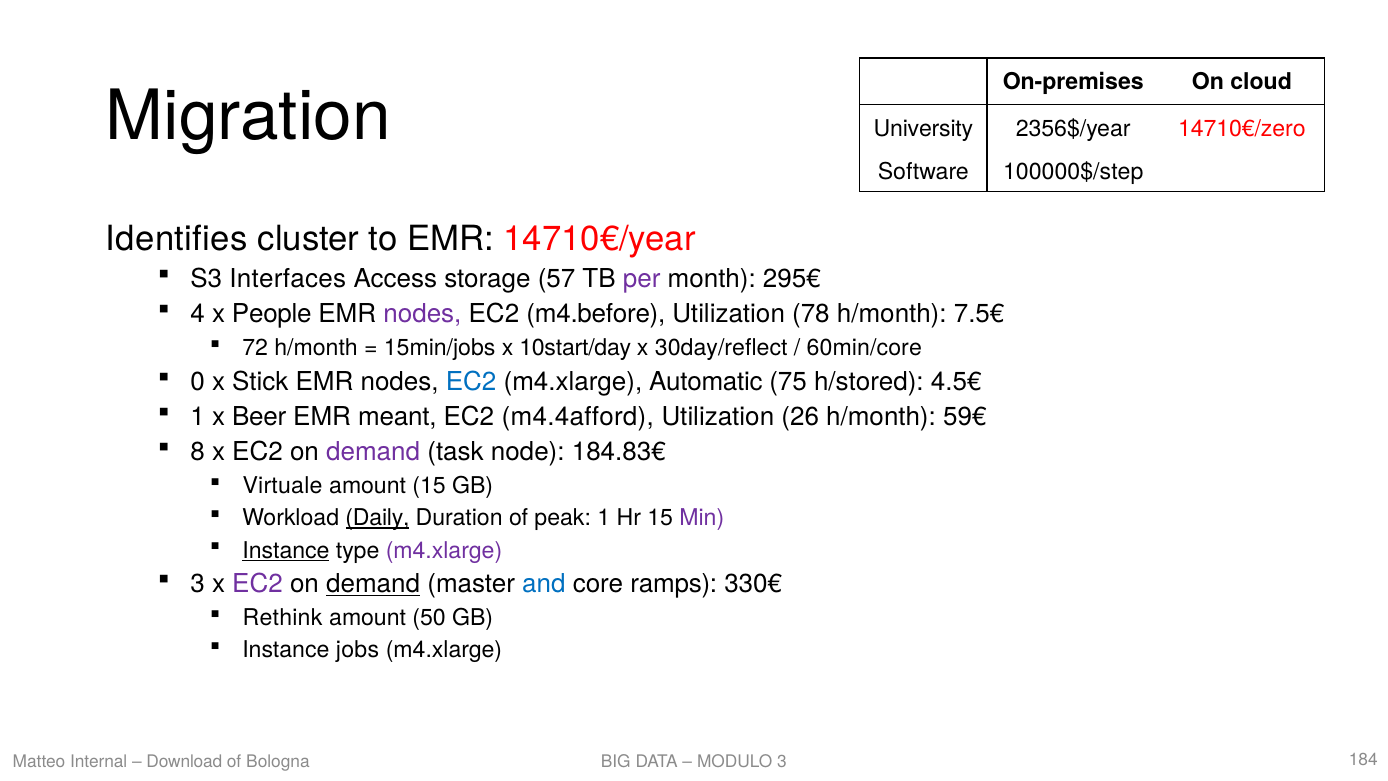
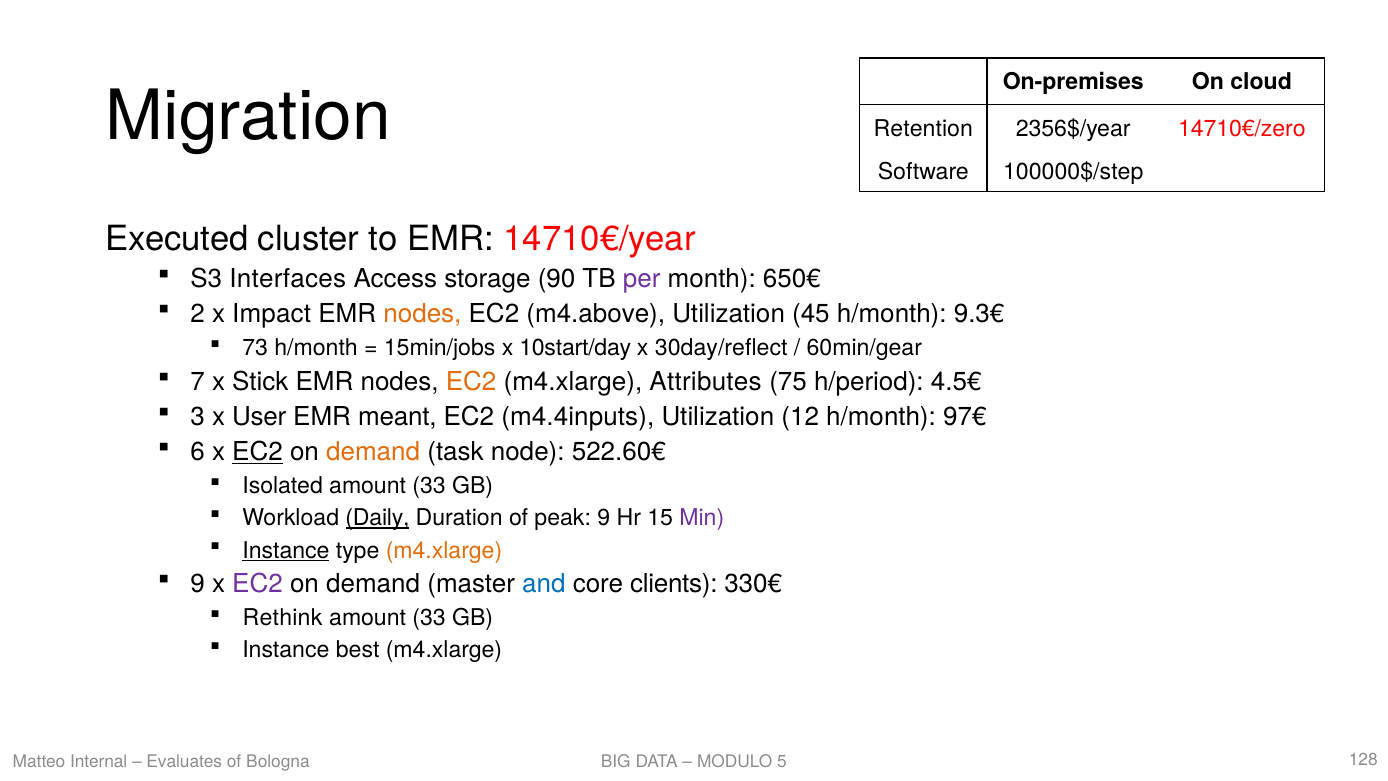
University: University -> Retention (923, 128)
Identifies: Identifies -> Executed (177, 239)
57: 57 -> 90 (557, 279)
295€: 295€ -> 650€ (792, 279)
4: 4 -> 2 (198, 314)
People: People -> Impact (272, 314)
nodes colour: purple -> orange (422, 314)
m4.before: m4.before -> m4.above (596, 314)
78: 78 -> 45 (811, 314)
7.5€: 7.5€ -> 9.3€ (979, 314)
72: 72 -> 73 (255, 348)
60min/core: 60min/core -> 60min/gear (864, 348)
0: 0 -> 7 (198, 381)
EC2 colour: blue -> orange (471, 381)
Automatic: Automatic -> Attributes (706, 381)
h/stored: h/stored -> h/period (869, 381)
1: 1 -> 3 (198, 417)
Beer: Beer -> User (259, 417)
m4.4afford: m4.4afford -> m4.4inputs (578, 417)
26: 26 -> 12 (800, 417)
59€: 59€ -> 97€ (965, 417)
8: 8 -> 6 (198, 452)
EC2 underline: none -> present (257, 452)
demand colour: purple -> orange (373, 452)
184.83€: 184.83€ -> 522.60€ (619, 452)
Virtuale: Virtuale -> Isolated (283, 486)
15: 15 -> 33 (429, 486)
peak 1: 1 -> 9 (604, 518)
m4.xlarge colour: purple -> orange (444, 550)
3: 3 -> 9 (198, 584)
demand underline: present -> none (373, 584)
ramps: ramps -> clients (674, 584)
50: 50 -> 33 (429, 618)
jobs: jobs -> best (358, 650)
Download: Download -> Evaluates (184, 761)
3: 3 -> 5 (782, 761)
184: 184 -> 128 (1363, 759)
